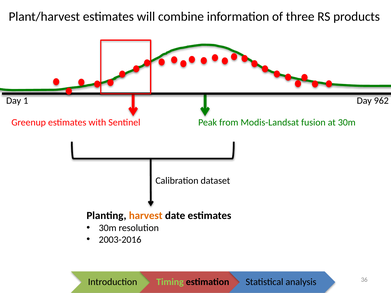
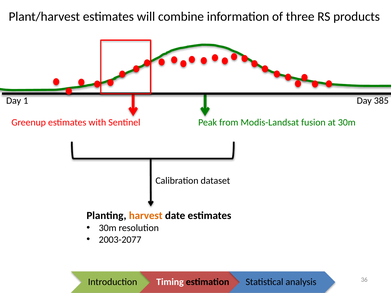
962: 962 -> 385 (381, 101)
2003-2016: 2003-2016 -> 2003-2077 (120, 240)
Timing colour: light green -> white (170, 282)
